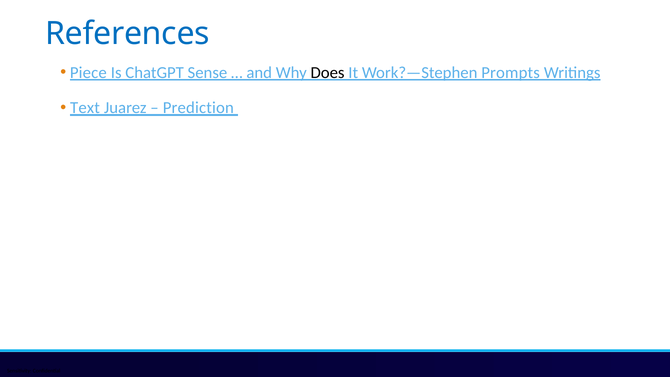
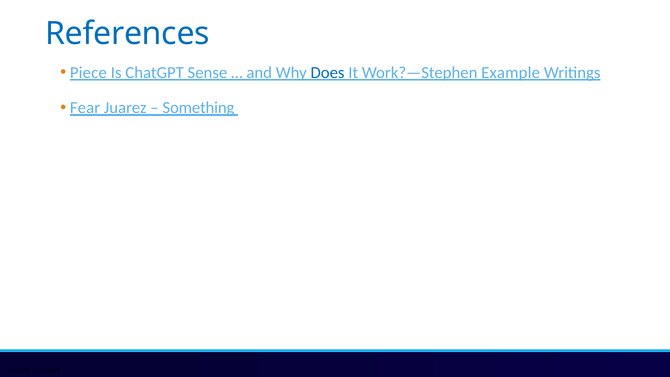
Does colour: black -> blue (328, 73)
Prompts: Prompts -> Example (511, 73)
Text: Text -> Fear (85, 108)
Prediction: Prediction -> Something (198, 108)
